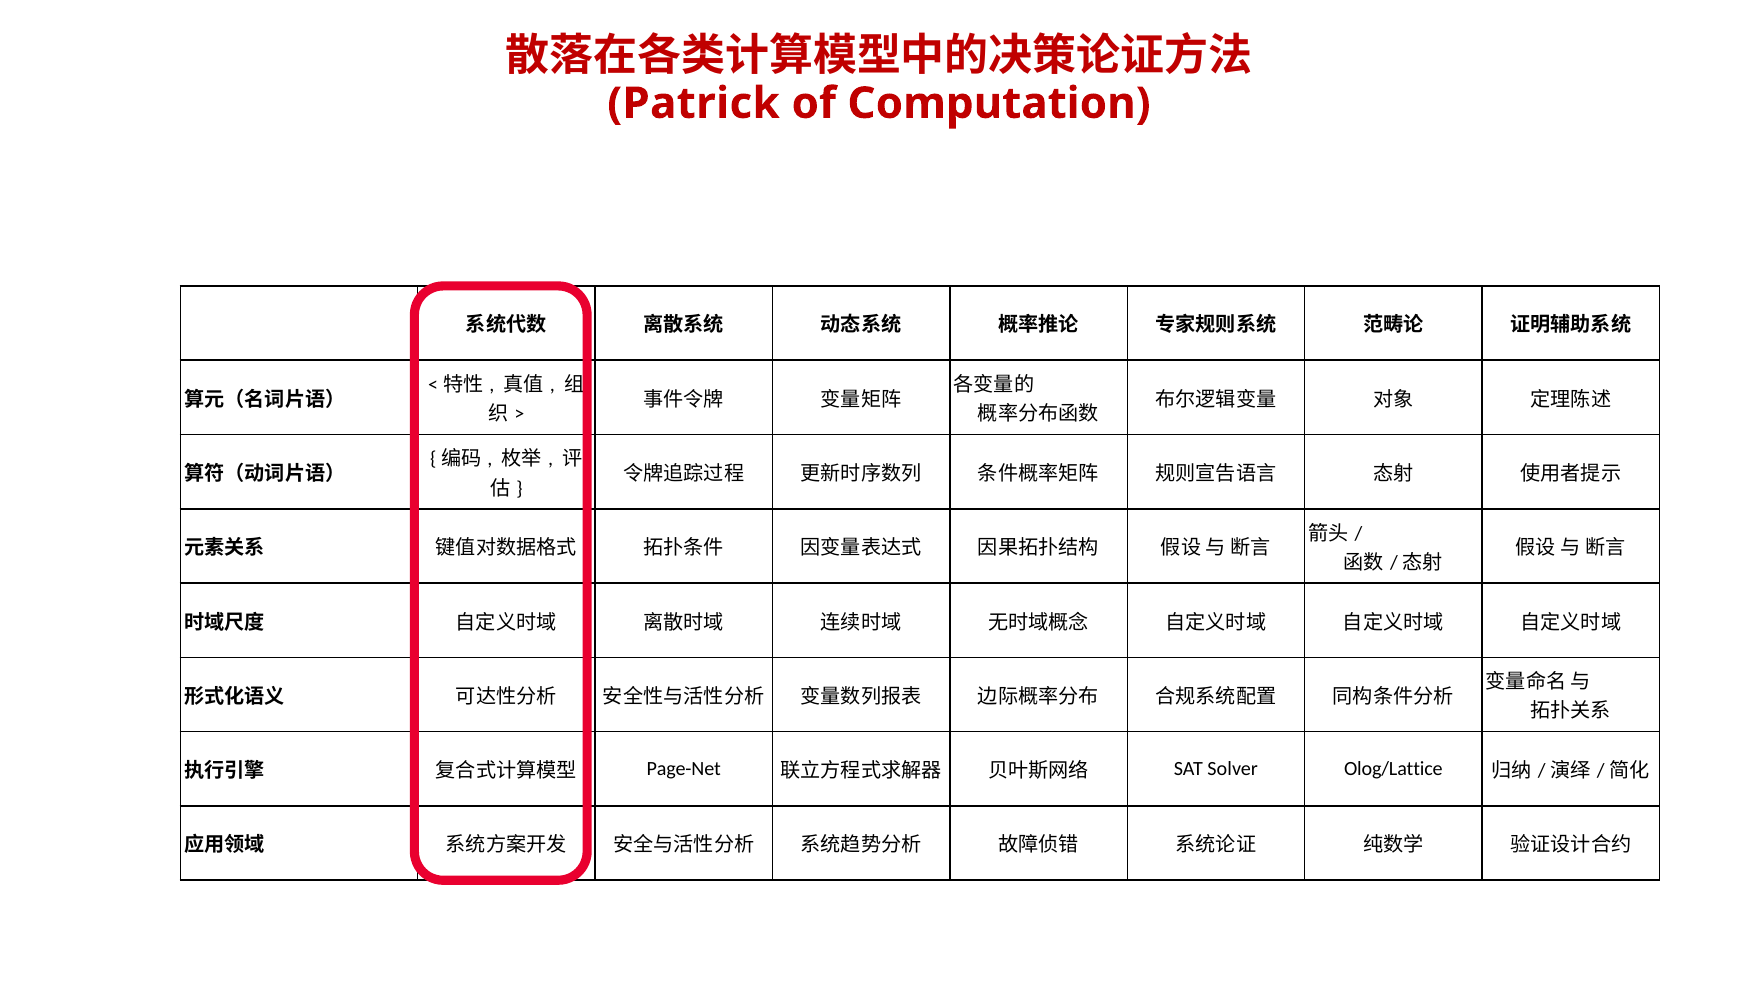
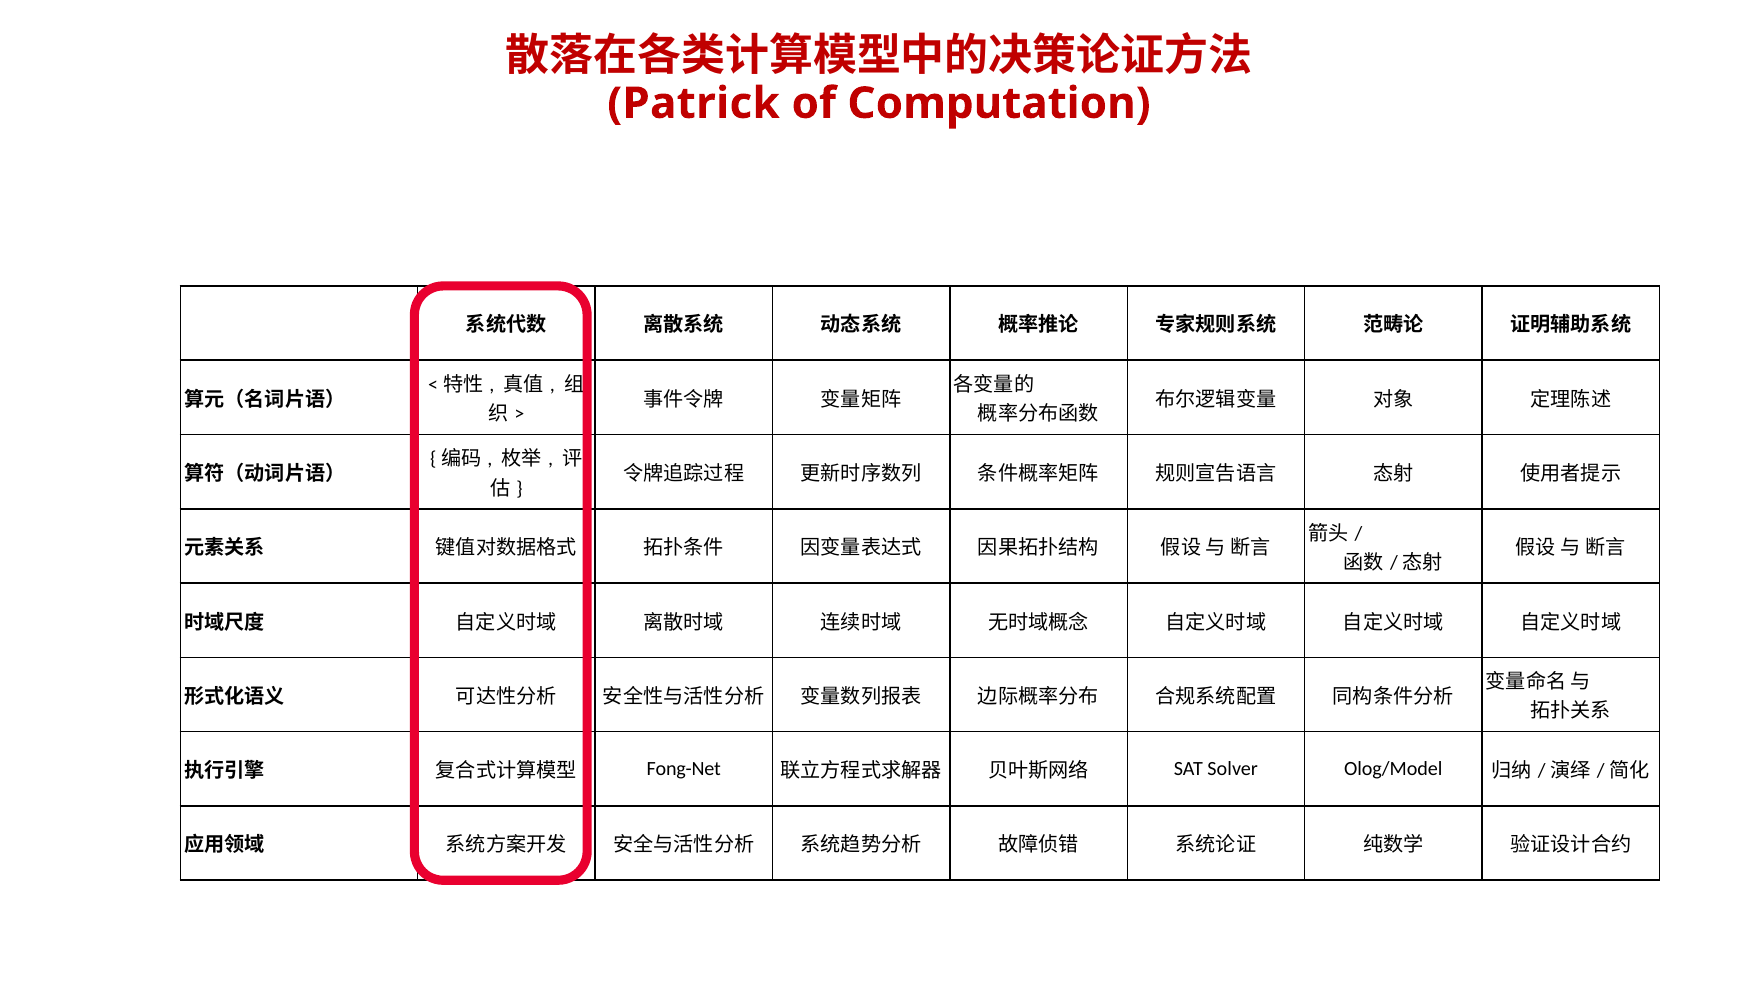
Page-Net: Page-Net -> Fong-Net (684, 769)
Olog/Lattice: Olog/Lattice -> Olog/Model (1393, 769)
